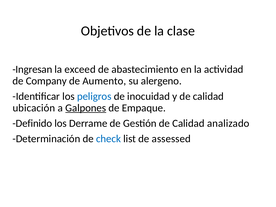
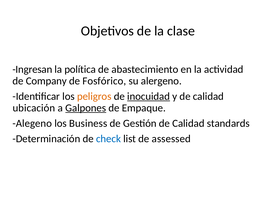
exceed: exceed -> política (80, 69)
Aumento: Aumento -> Fosfórico (104, 81)
peligros colour: blue -> orange (94, 96)
inocuidad underline: none -> present (149, 96)
Definido: Definido -> Alegeno (32, 123)
Derrame: Derrame -> Business (88, 123)
analizado: analizado -> standards (228, 123)
